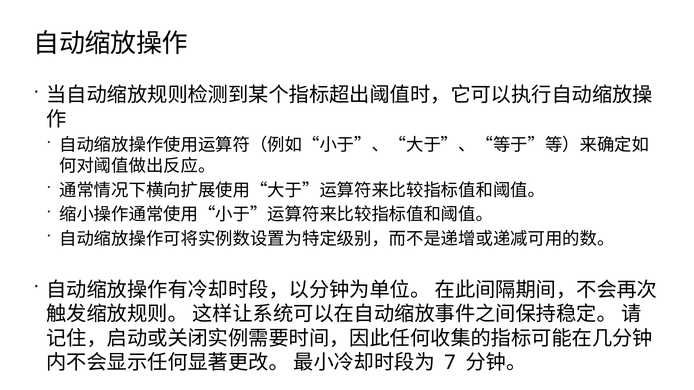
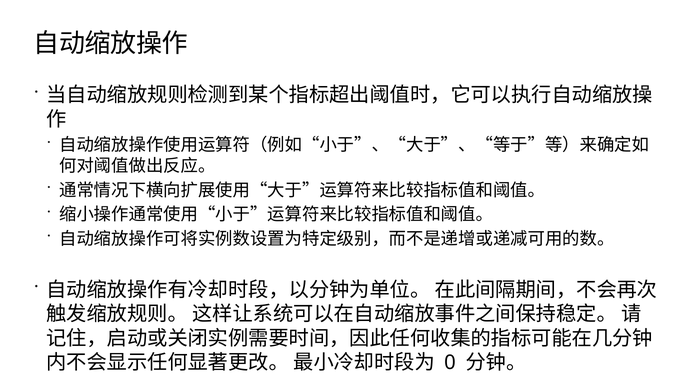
7: 7 -> 0 (450, 363)
